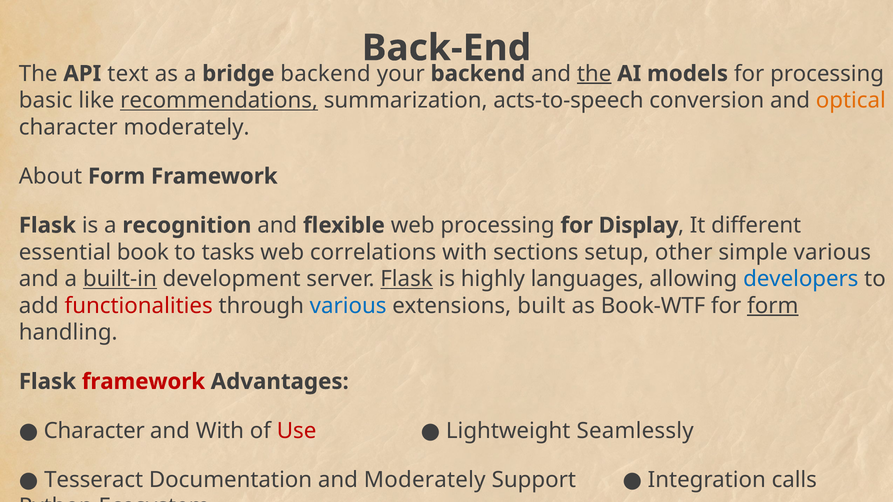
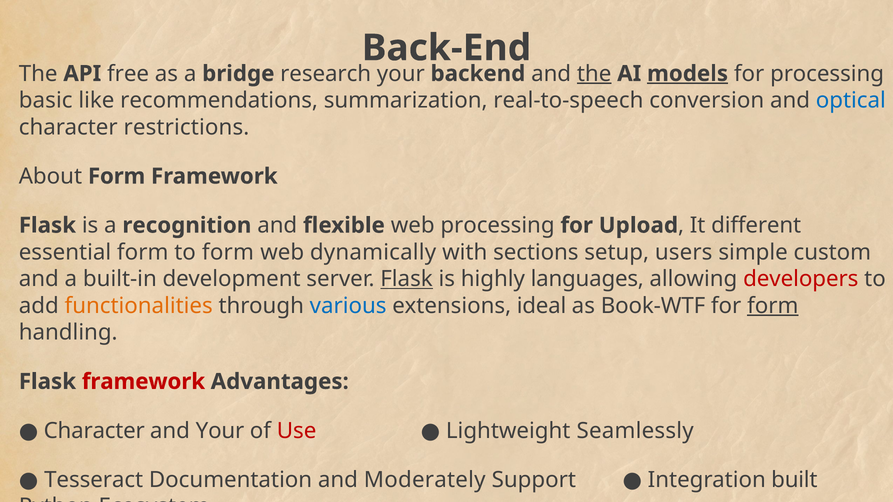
text: text -> free (128, 74)
bridge backend: backend -> research (326, 74)
models underline: none -> present (688, 74)
recommendations underline: present -> none (219, 100)
acts-to-speech: acts-to-speech -> real-to-speech (568, 100)
optical colour: orange -> blue (851, 100)
character moderately: moderately -> restrictions (186, 127)
Display: Display -> Upload (638, 226)
essential book: book -> form (143, 252)
to tasks: tasks -> form (228, 252)
correlations: correlations -> dynamically (373, 252)
other: other -> users (684, 252)
simple various: various -> custom (832, 252)
built-in underline: present -> none (120, 279)
developers colour: blue -> red (801, 279)
functionalities colour: red -> orange (139, 306)
built: built -> ideal (542, 306)
and With: With -> Your (220, 431)
calls: calls -> built (794, 480)
